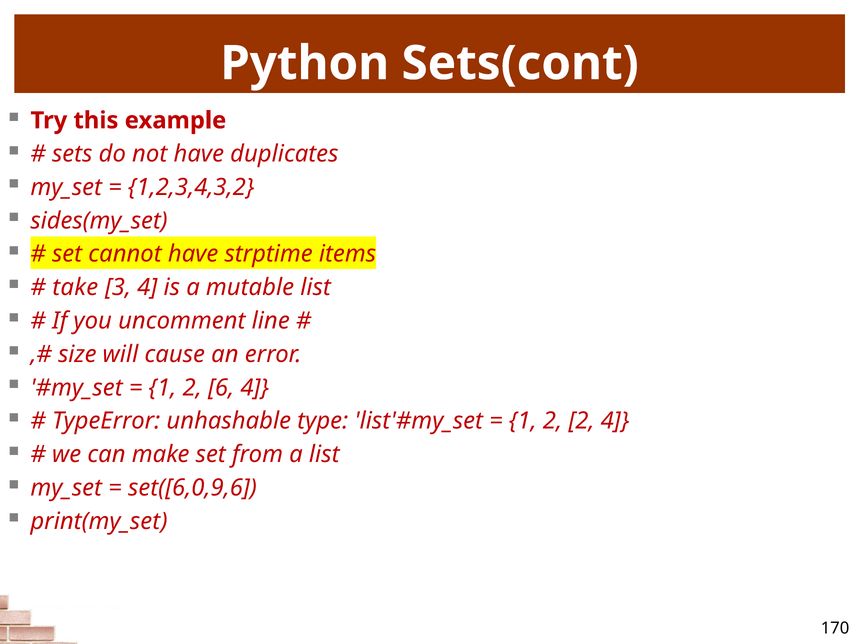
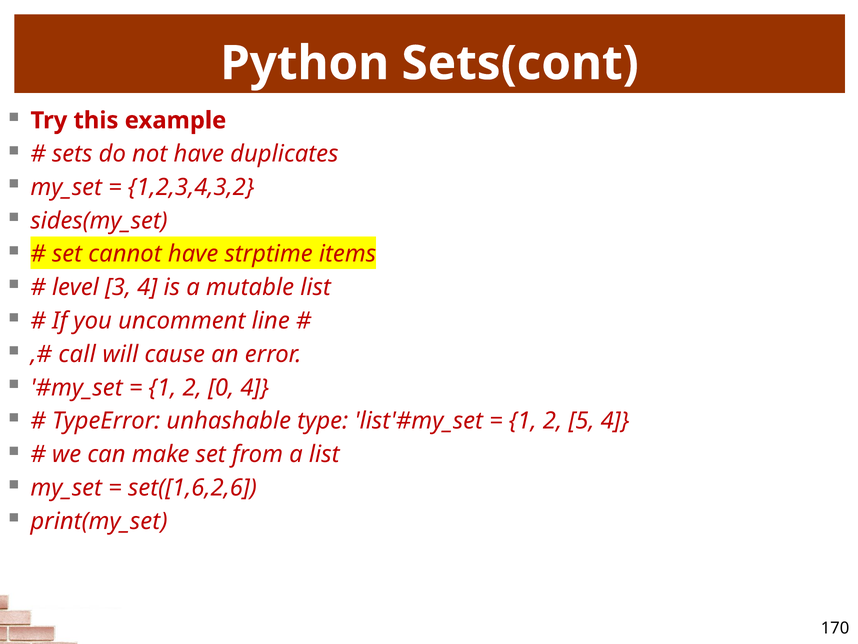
take: take -> level (75, 287)
size: size -> call (77, 354)
6: 6 -> 0 (221, 387)
2 2: 2 -> 5 (581, 421)
set([6,0,9,6: set([6,0,9,6 -> set([1,6,2,6 (192, 487)
